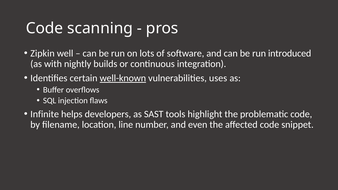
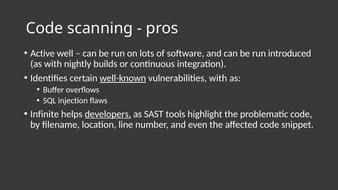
Zipkin: Zipkin -> Active (43, 53)
vulnerabilities uses: uses -> with (218, 78)
developers underline: none -> present (108, 114)
